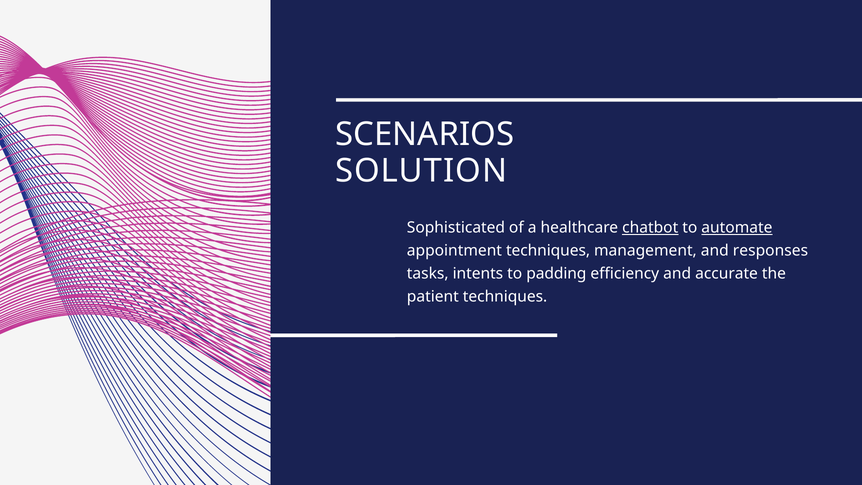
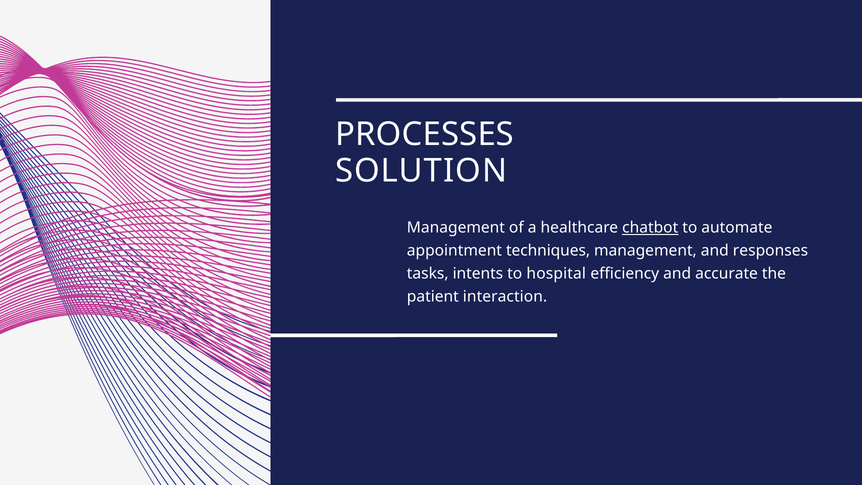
SCENARIOS: SCENARIOS -> PROCESSES (425, 134)
Sophisticated: Sophisticated -> Management (456, 228)
automate underline: present -> none (737, 228)
padding: padding -> hospital (556, 274)
patient techniques: techniques -> interaction (505, 296)
